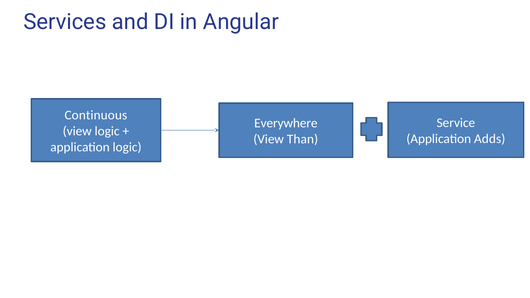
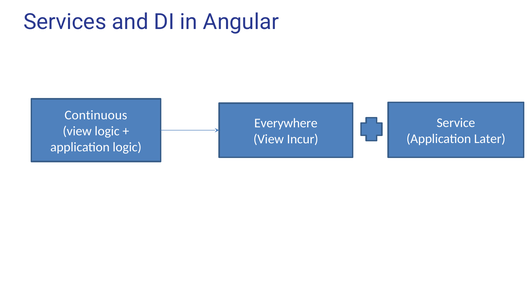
Adds: Adds -> Later (490, 139)
Than: Than -> Incur (303, 139)
